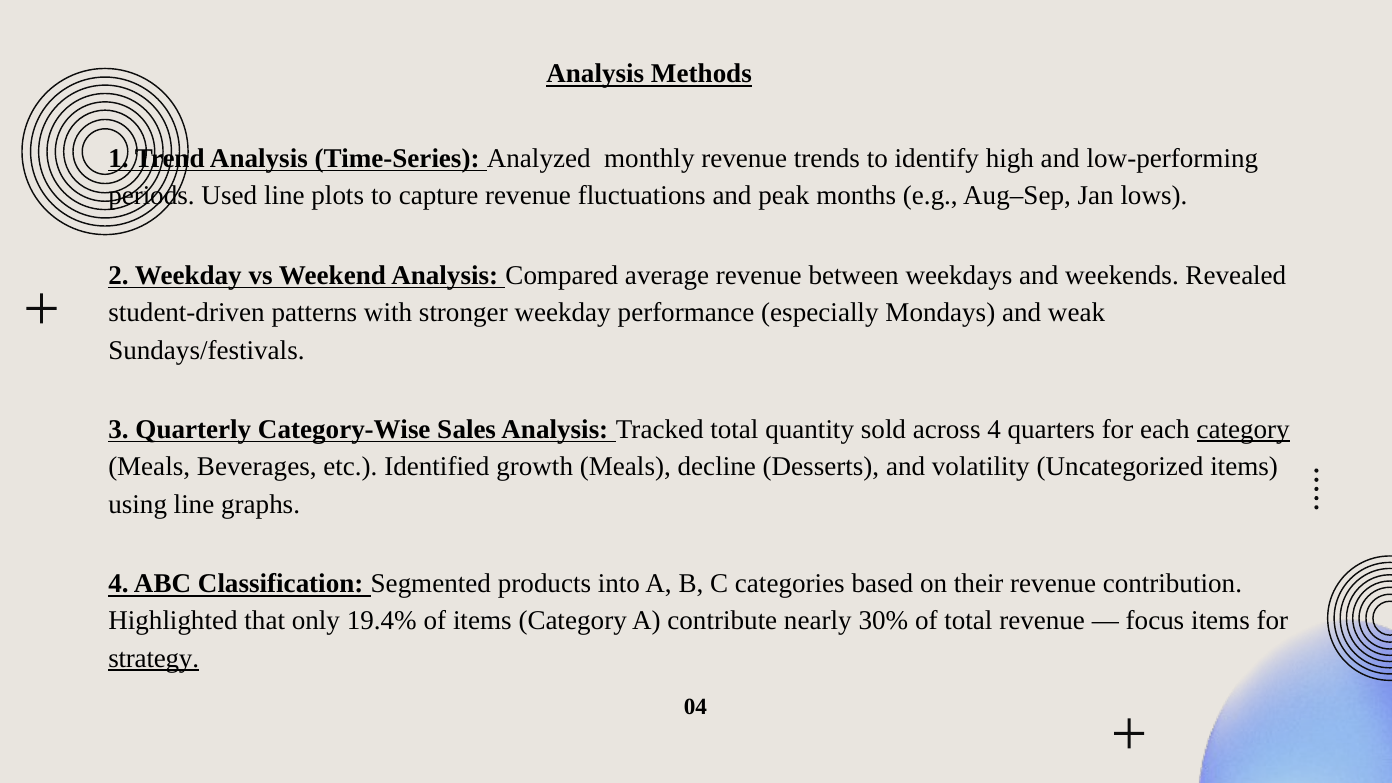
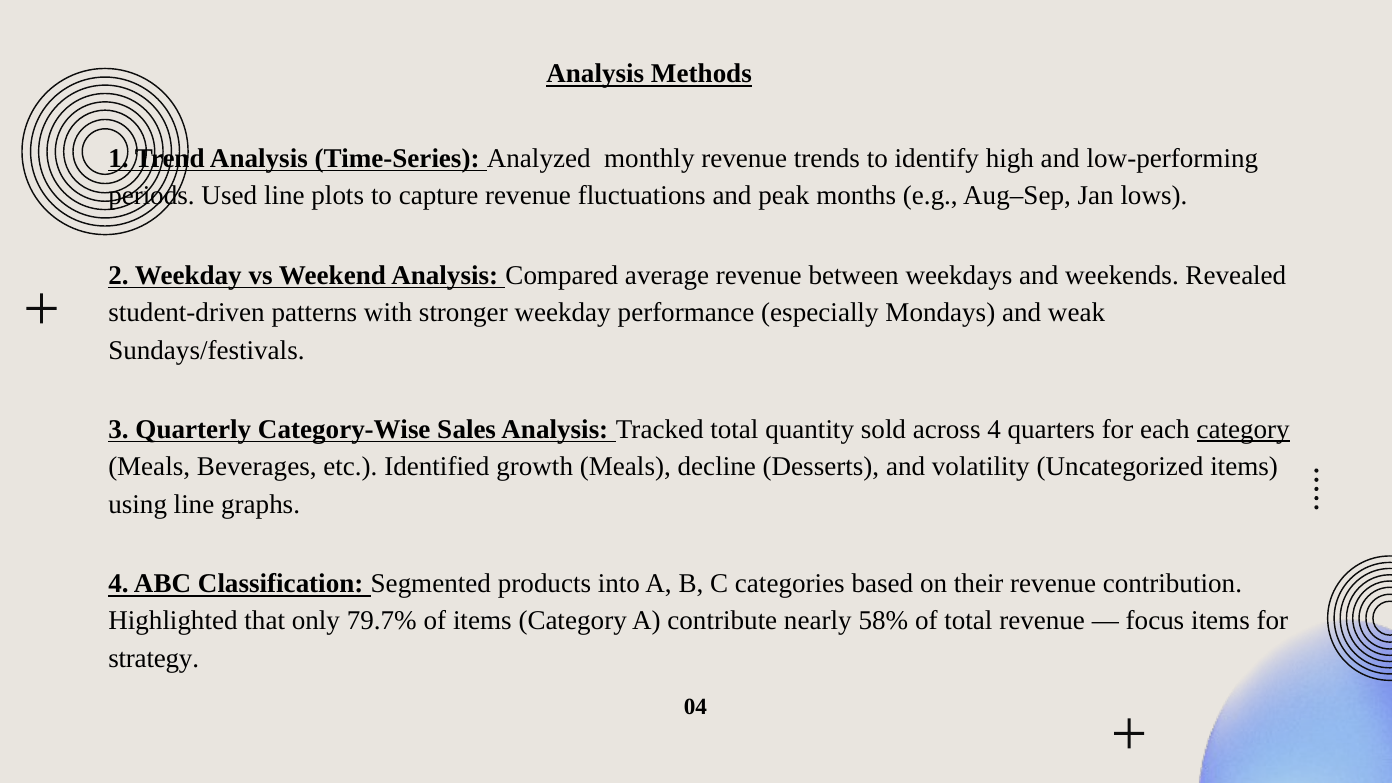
19.4%: 19.4% -> 79.7% (382, 621)
30%: 30% -> 58% (883, 621)
strategy underline: present -> none (154, 658)
